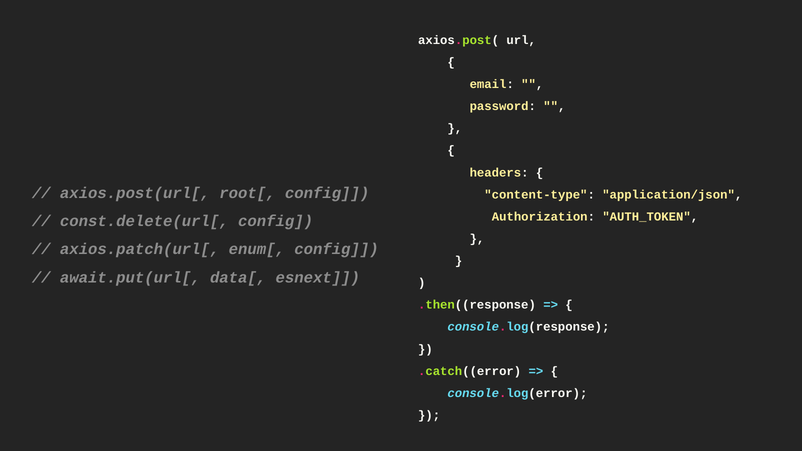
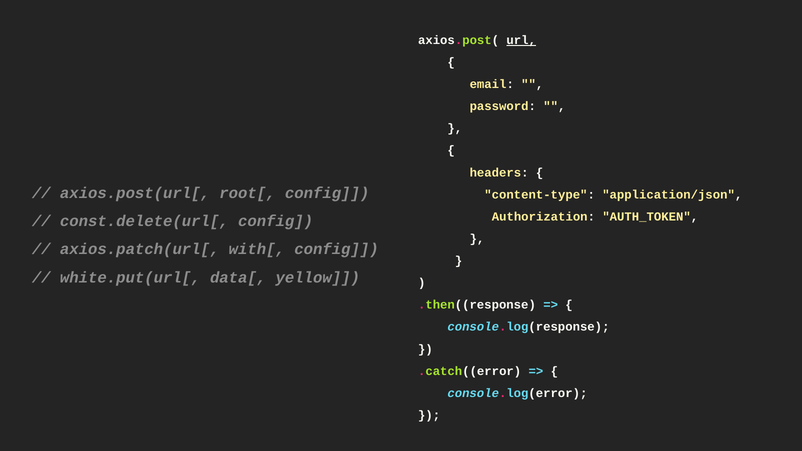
url underline: none -> present (521, 40)
enum[: enum[ -> with[ (257, 249)
await.put(url[: await.put(url[ -> white.put(url[ (130, 277)
esnext: esnext -> yellow (318, 277)
